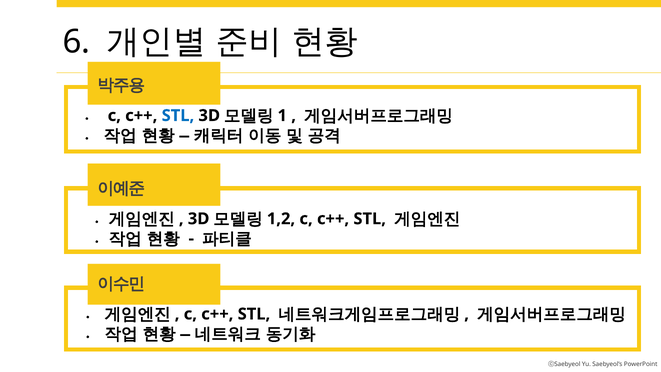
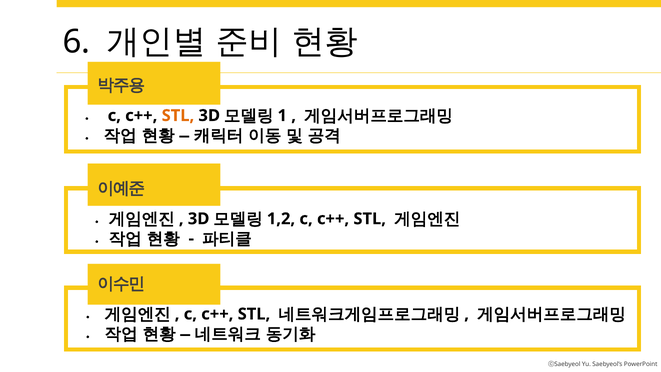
STL colour: blue -> orange (178, 115)
